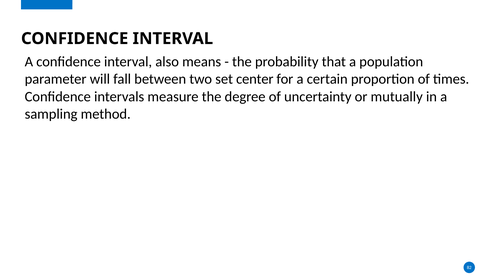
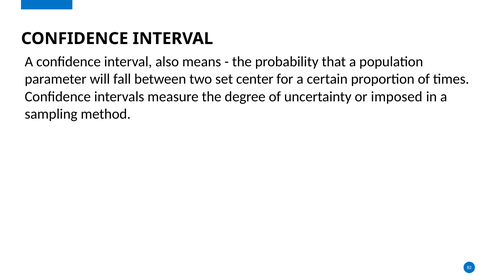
mutually: mutually -> imposed (397, 96)
